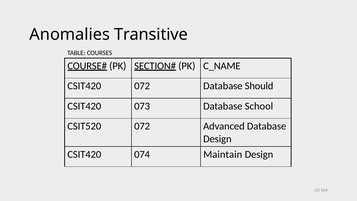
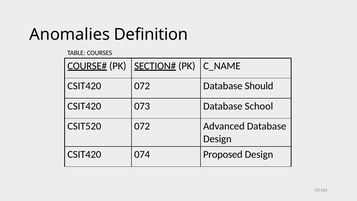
Transitive: Transitive -> Definition (151, 34)
Maintain: Maintain -> Proposed (223, 154)
